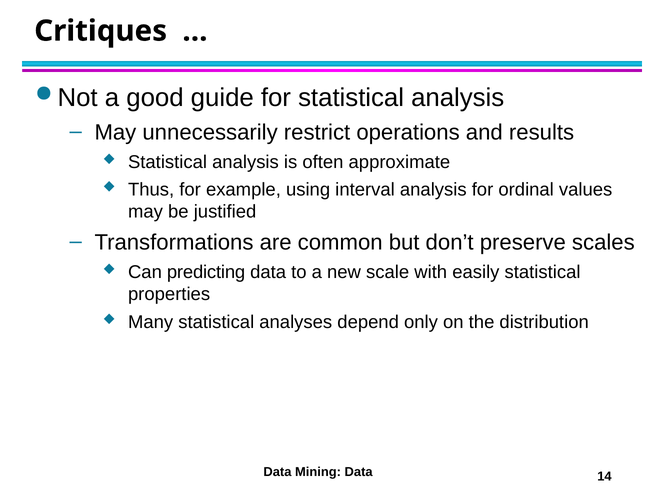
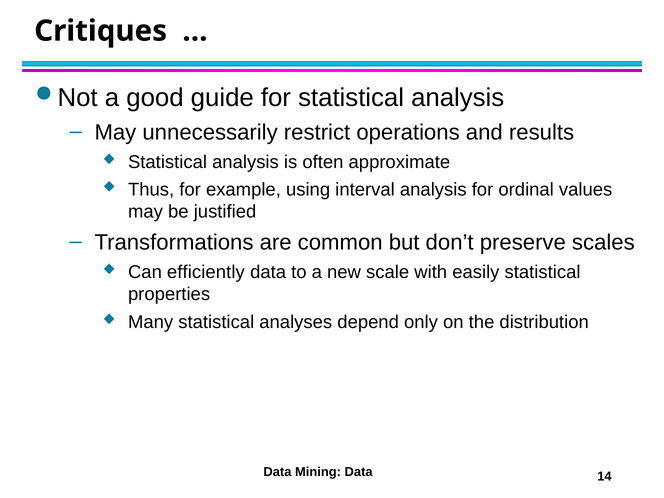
predicting: predicting -> efficiently (206, 272)
